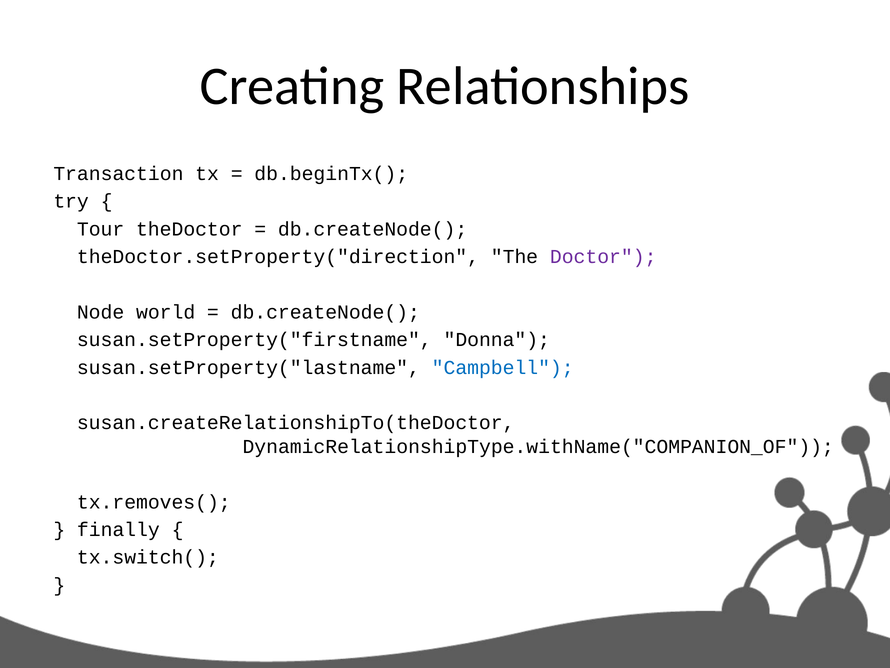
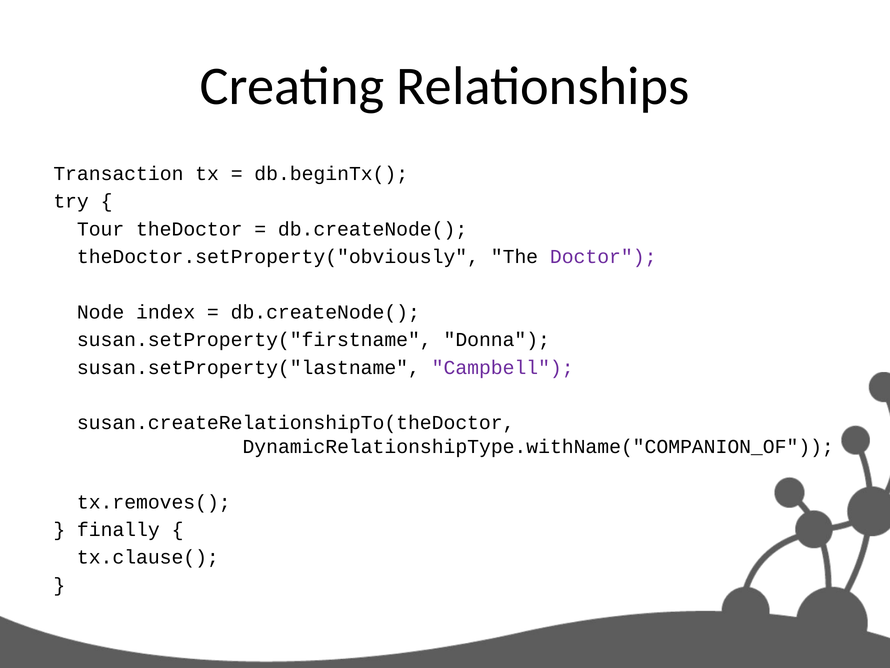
theDoctor.setProperty("direction: theDoctor.setProperty("direction -> theDoctor.setProperty("obviously (278, 256)
world: world -> index (166, 312)
Campbell colour: blue -> purple (503, 367)
tx.switch(: tx.switch( -> tx.clause( (148, 557)
